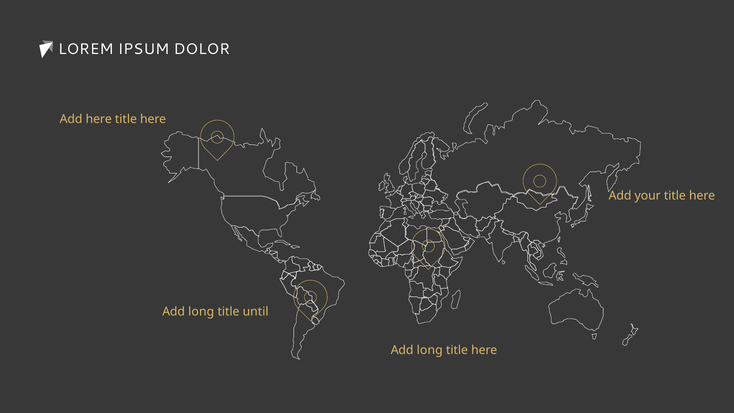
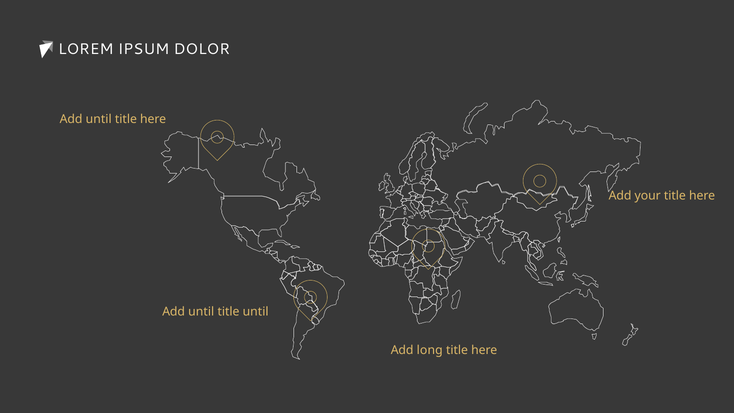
here: here -> until (99, 119)
long: long -> until (201, 311)
